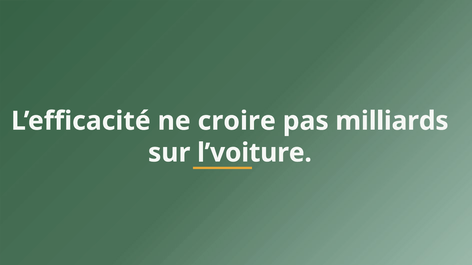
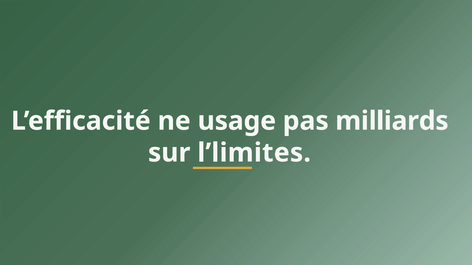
croire: croire -> usage (237, 121)
l’voiture: l’voiture -> l’limites (254, 153)
